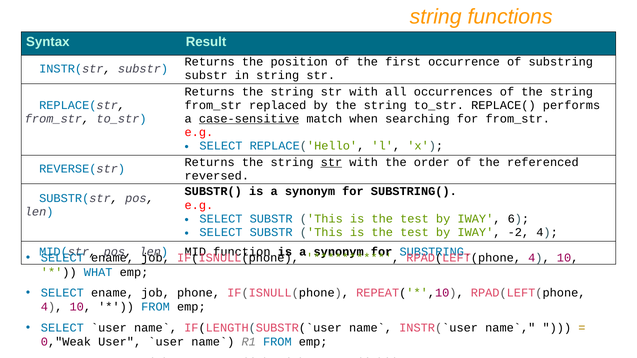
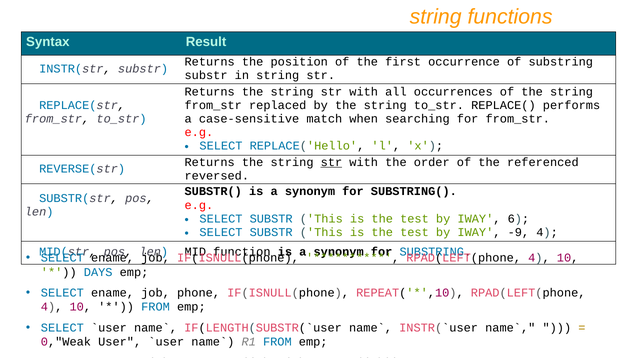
case-sensitive underline: present -> none (249, 119)
-2: -2 -> -9 (518, 232)
WHAT: WHAT -> DAYS (98, 272)
